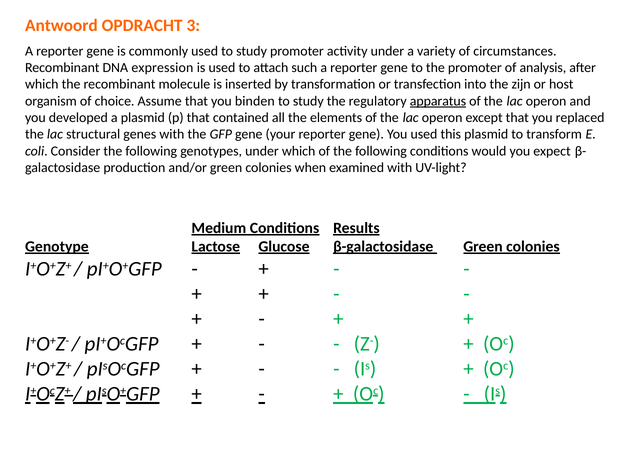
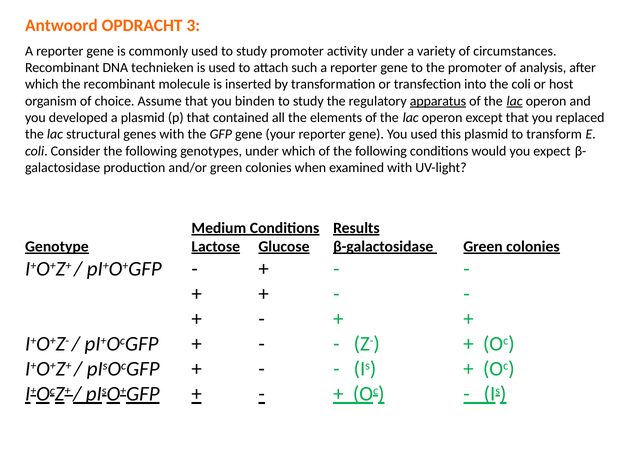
expression: expression -> technieken (162, 68)
the zijn: zijn -> coli (521, 84)
lac underline: none -> present (515, 101)
